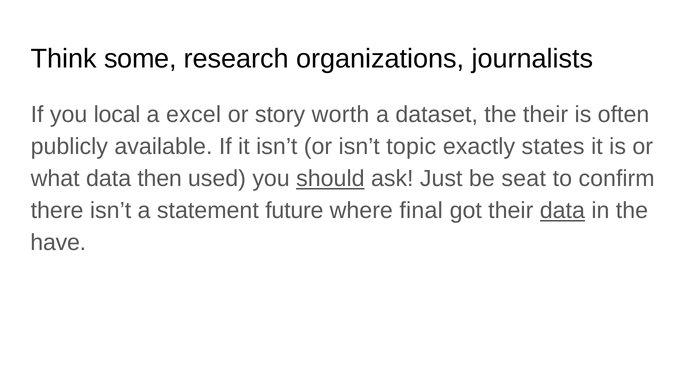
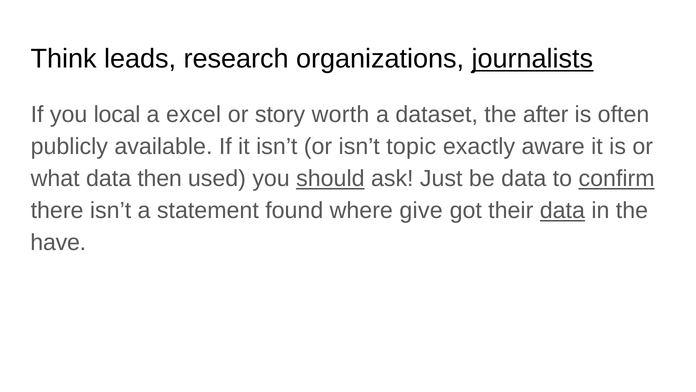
some: some -> leads (140, 59)
journalists underline: none -> present (533, 59)
the their: their -> after (546, 114)
states: states -> aware (553, 146)
be seat: seat -> data (524, 178)
confirm underline: none -> present (617, 178)
future: future -> found (294, 210)
final: final -> give (421, 210)
